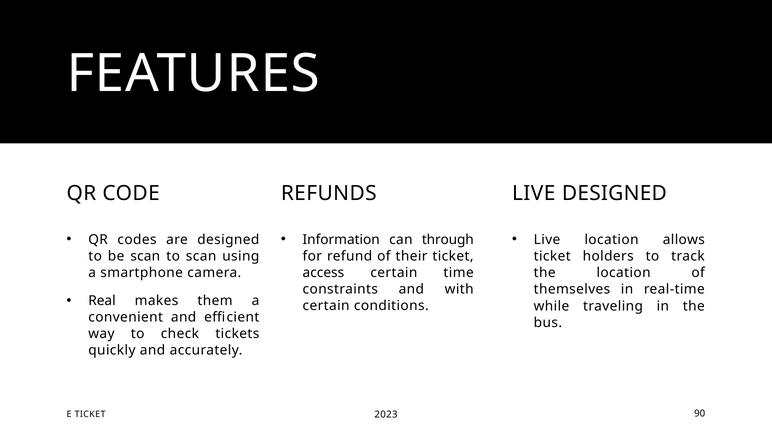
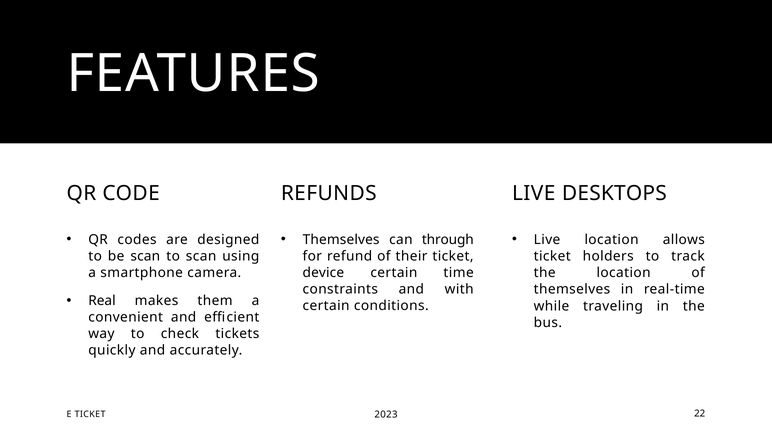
LIVE DESIGNED: DESIGNED -> DESKTOPS (614, 194)
Information: Information -> Themselves (341, 240)
access: access -> device (323, 273)
90: 90 -> 22 (700, 414)
